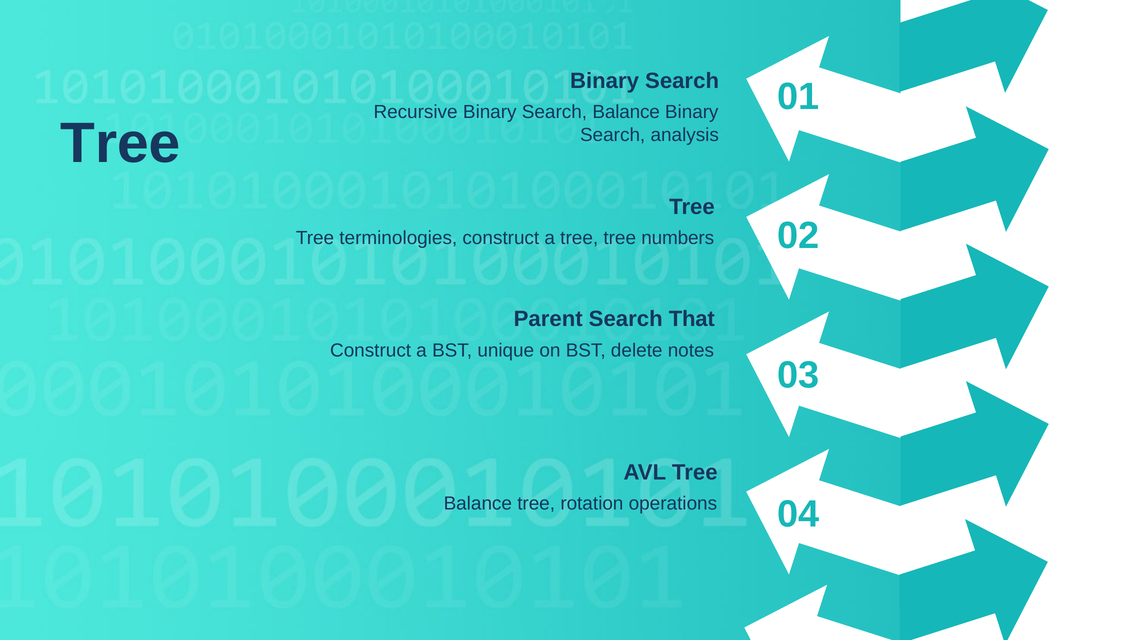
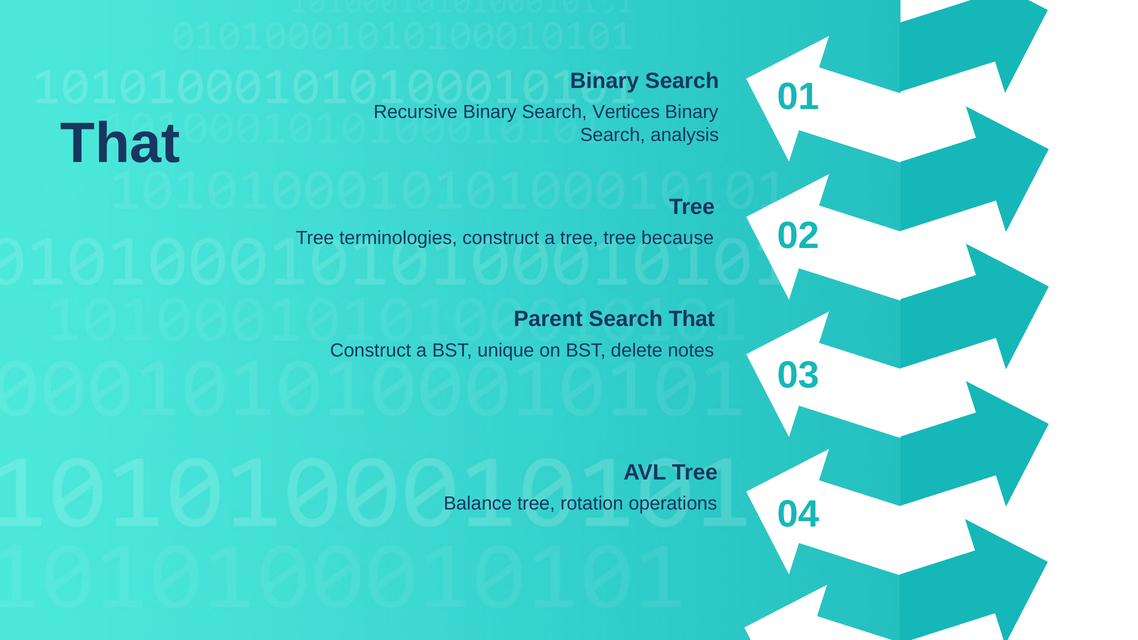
Search Balance: Balance -> Vertices (626, 112)
Tree: Tree -> That (120, 144)
numbers: numbers -> because (678, 238)
